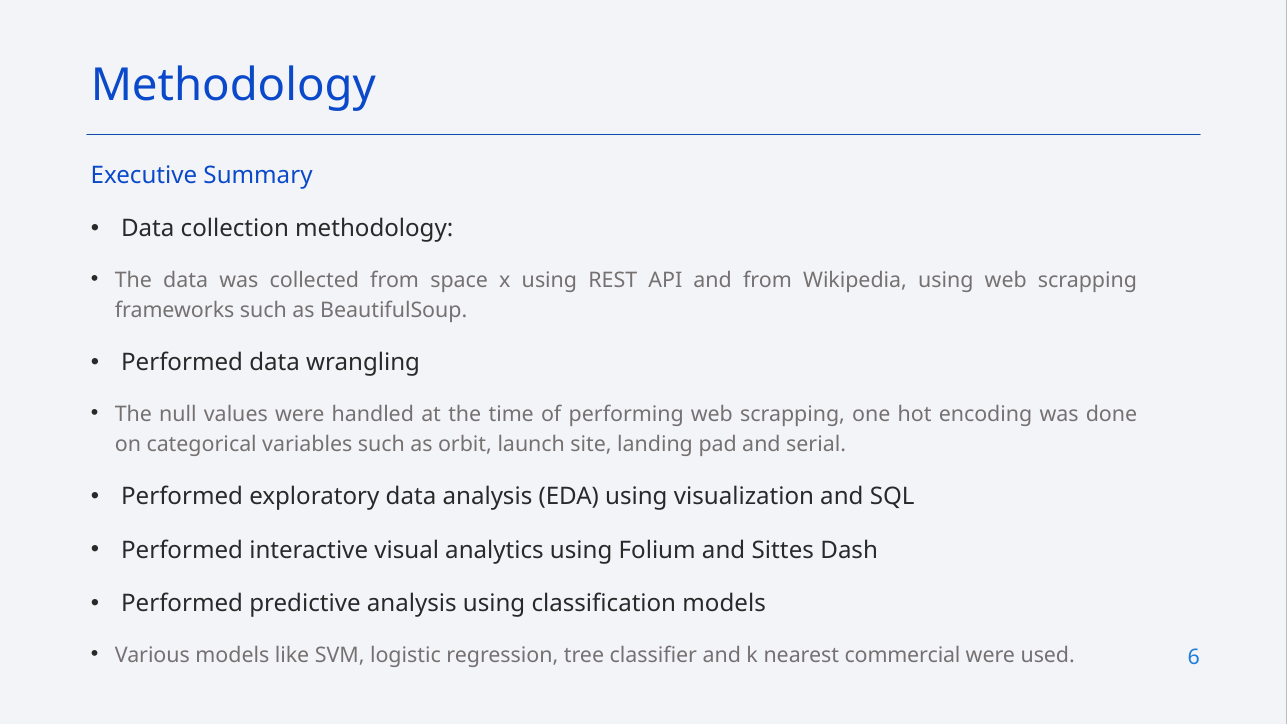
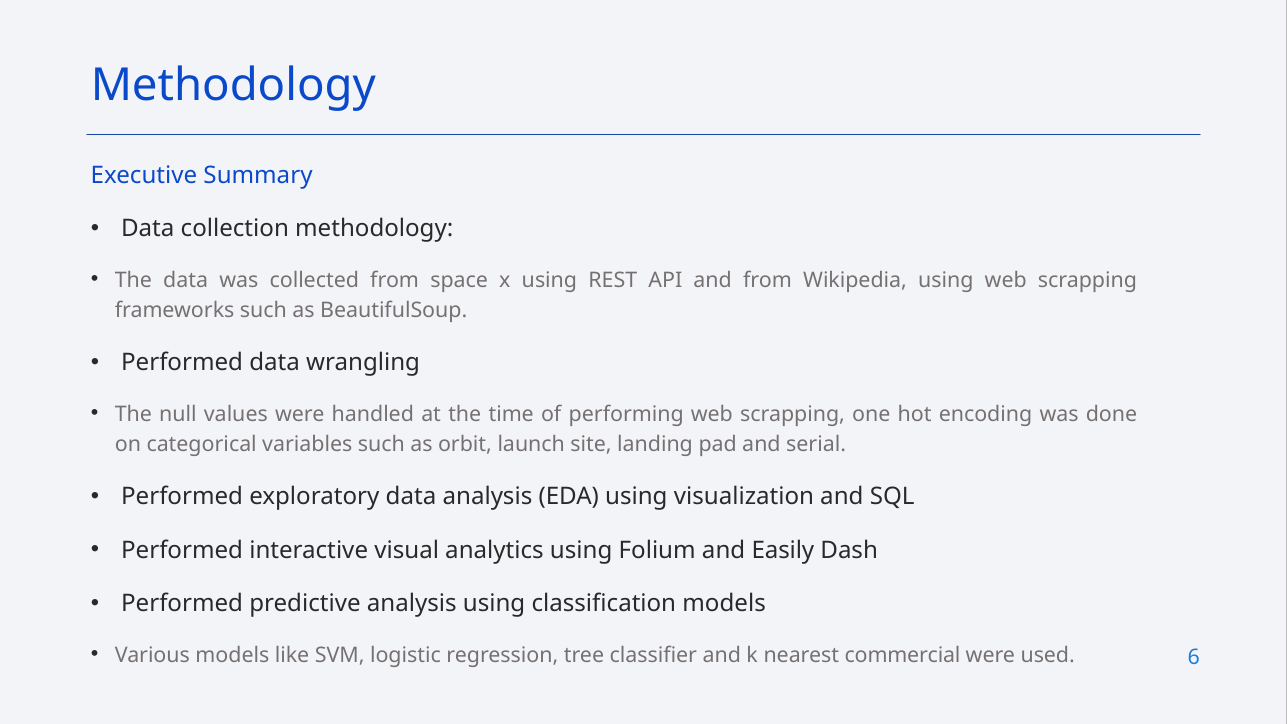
Sittes: Sittes -> Easily (783, 550)
